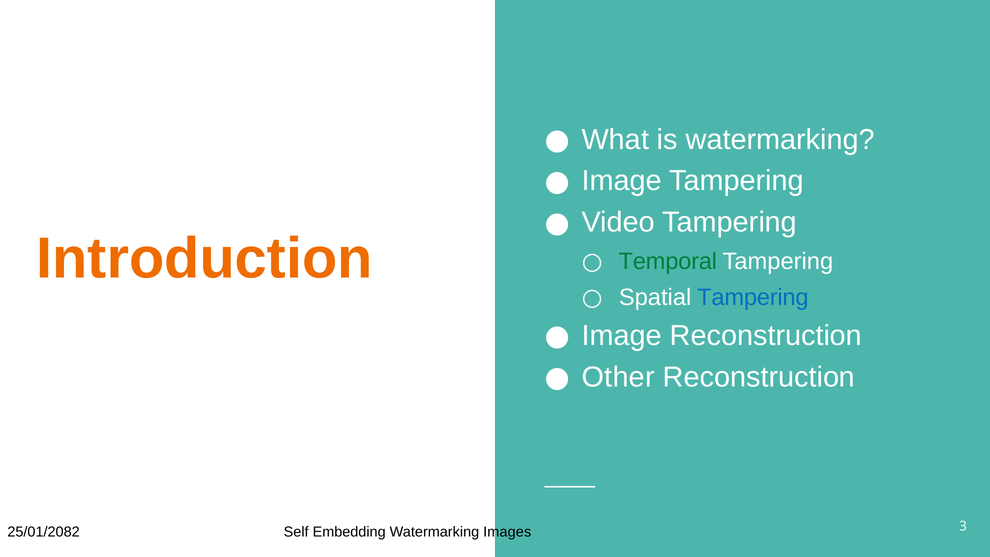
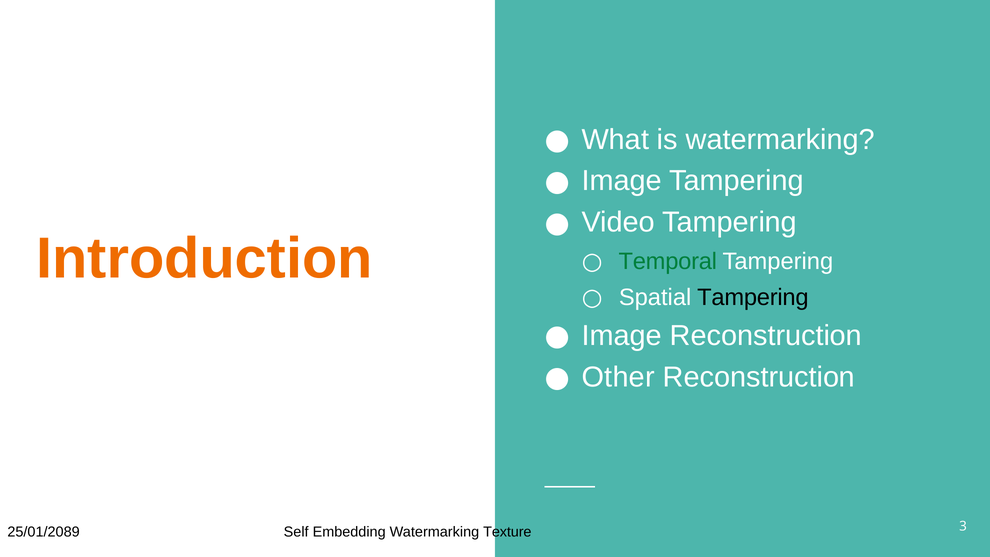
Tampering colour: blue -> black (753, 297)
25/01/2082: 25/01/2082 -> 25/01/2089 (44, 532)
Images: Images -> Texture (507, 532)
